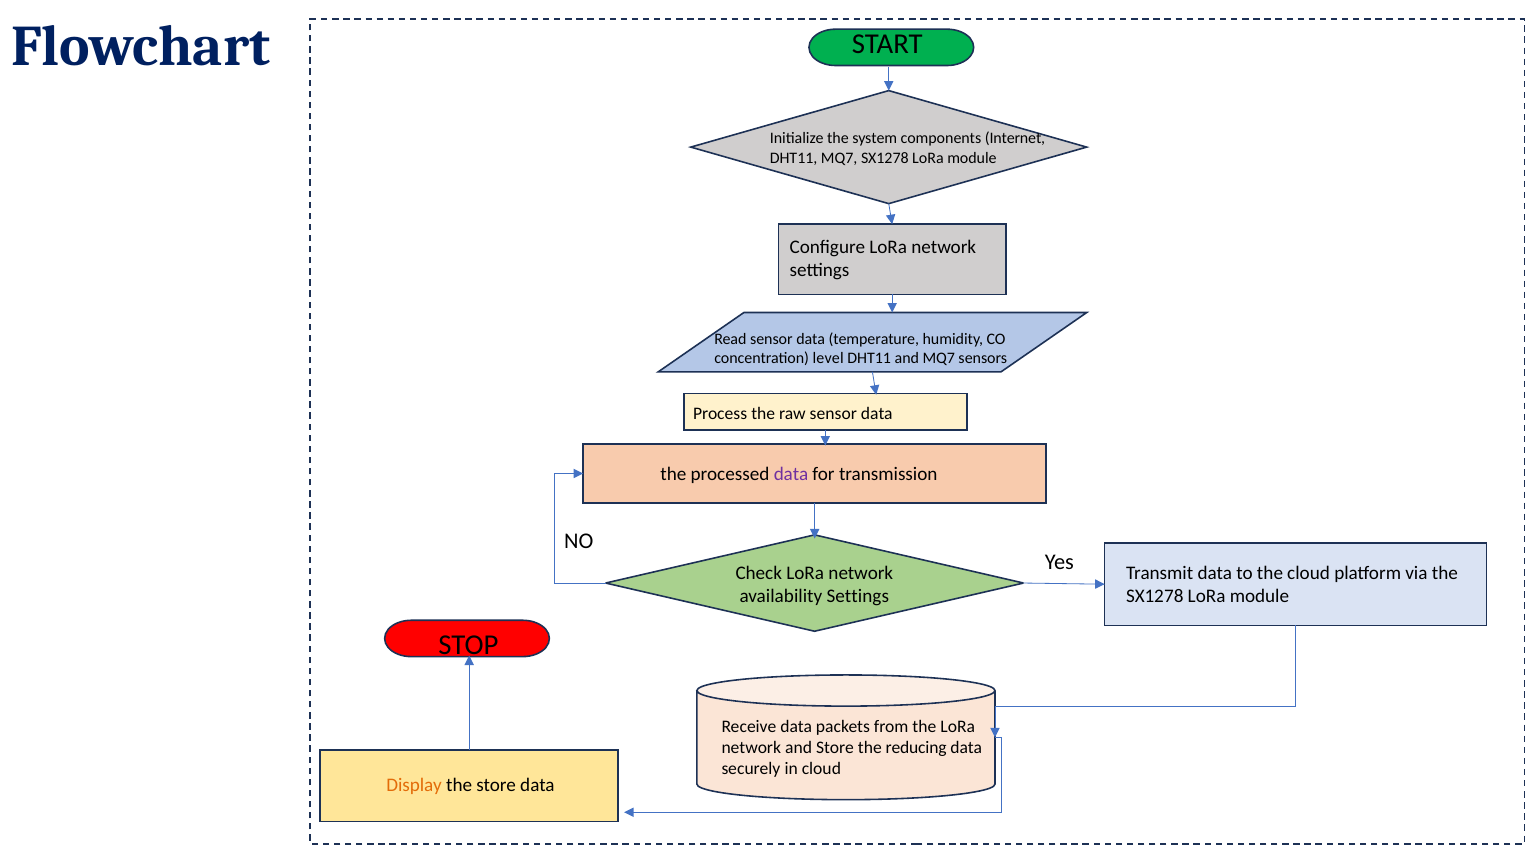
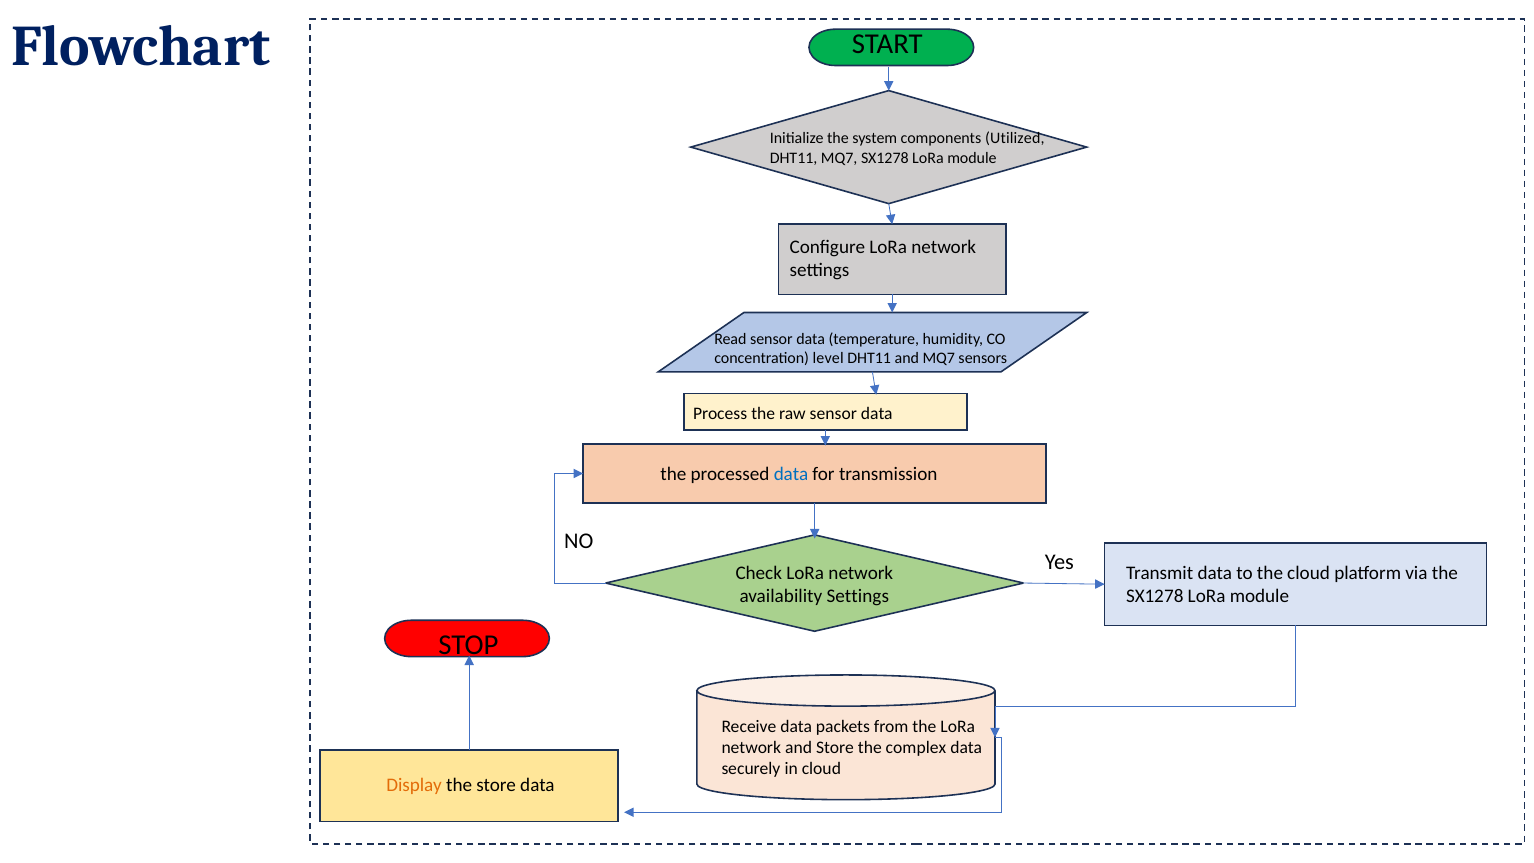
Internet: Internet -> Utilized (1015, 139)
data colour: purple -> blue (791, 474)
reducing: reducing -> complex (916, 748)
